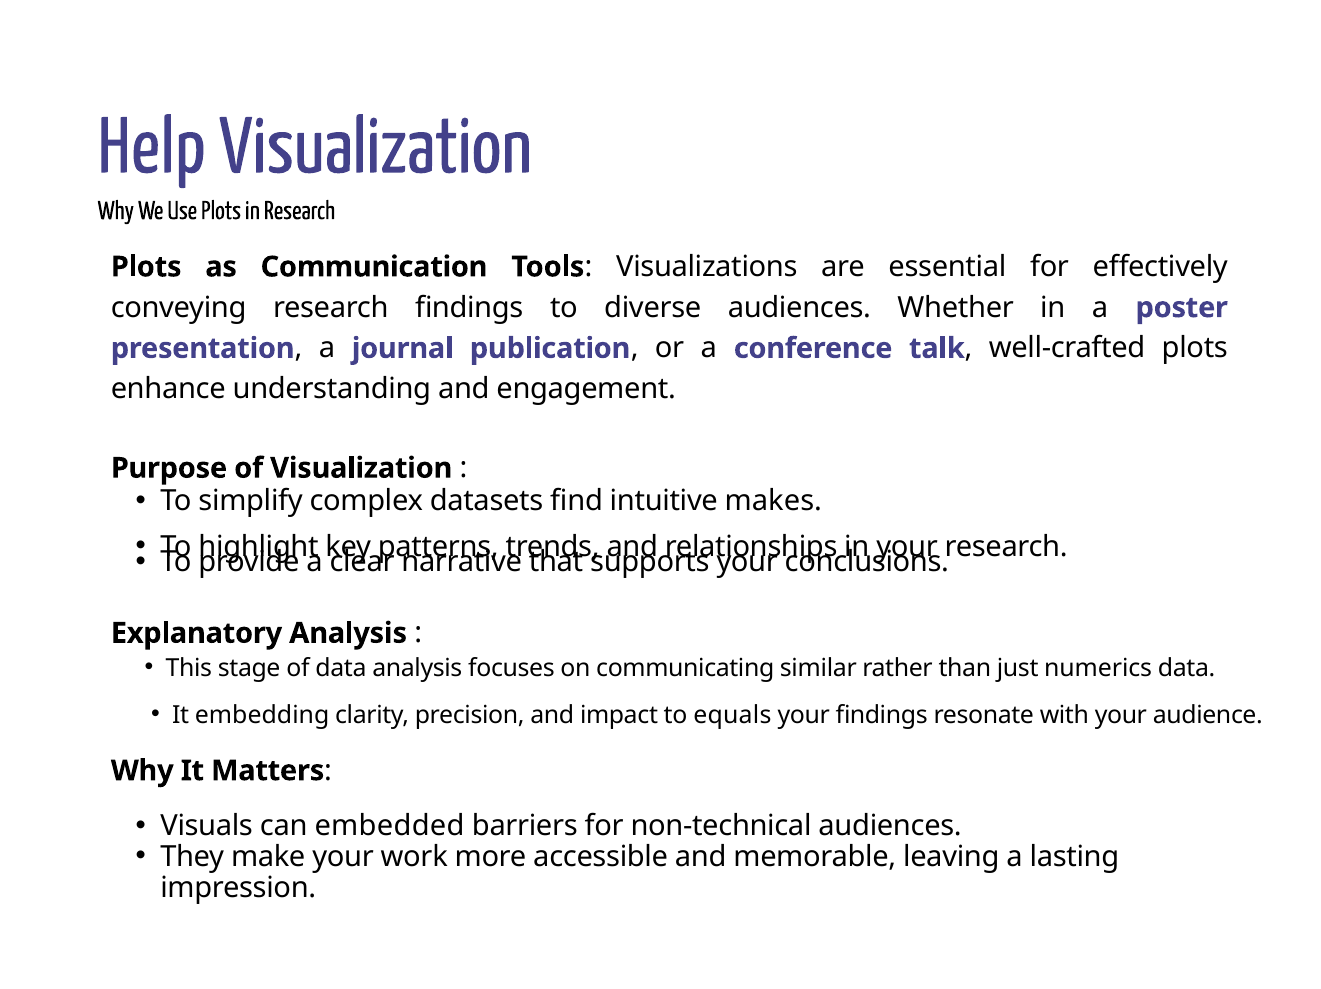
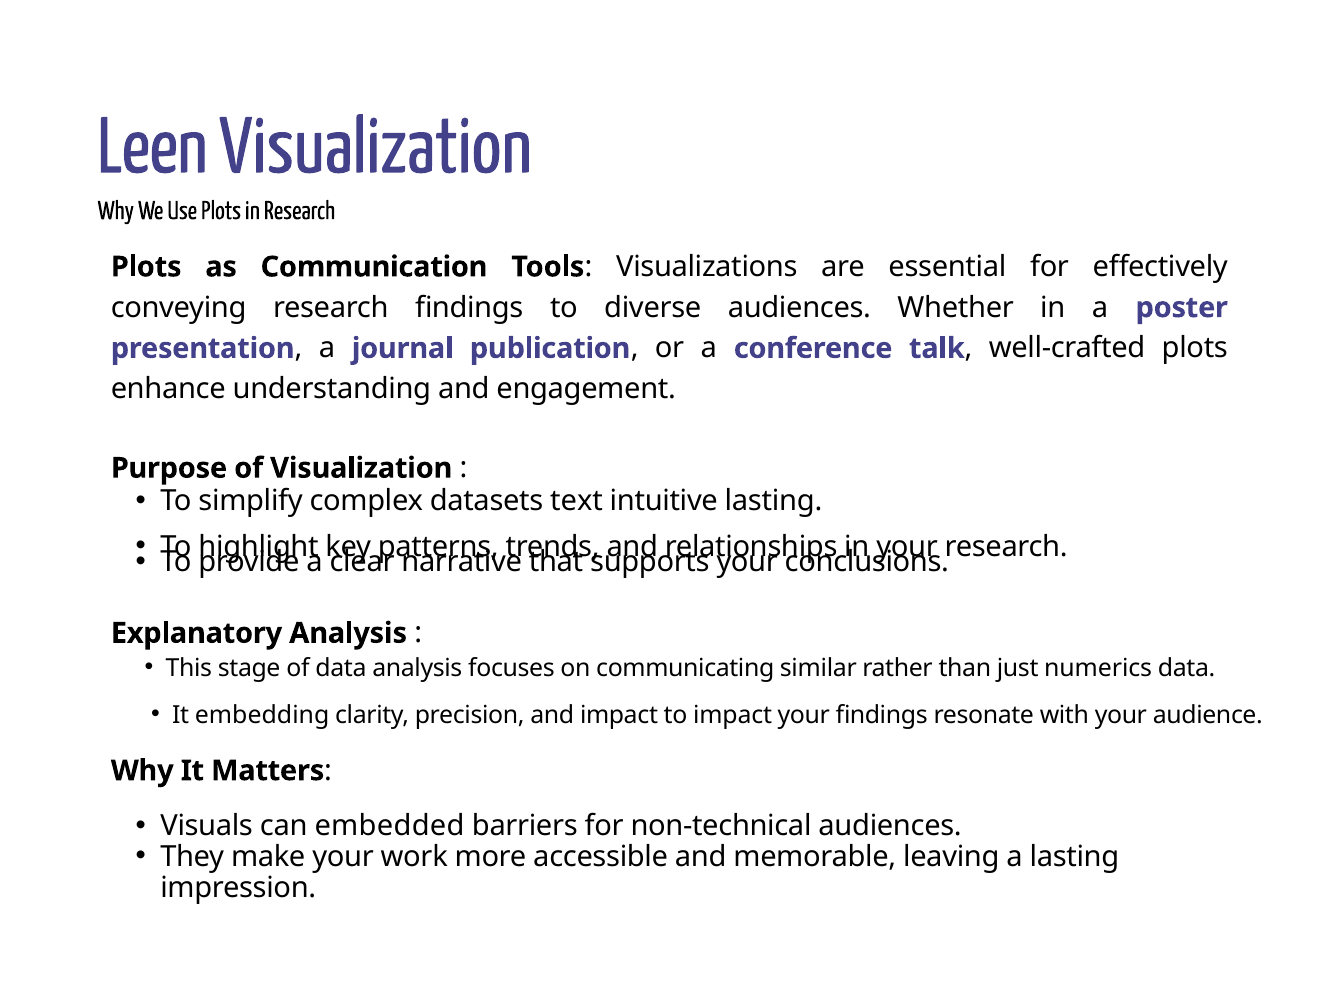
Help: Help -> Leen (153, 146)
find: find -> text (577, 501)
intuitive makes: makes -> lasting (773, 501)
to equals: equals -> impact (733, 715)
